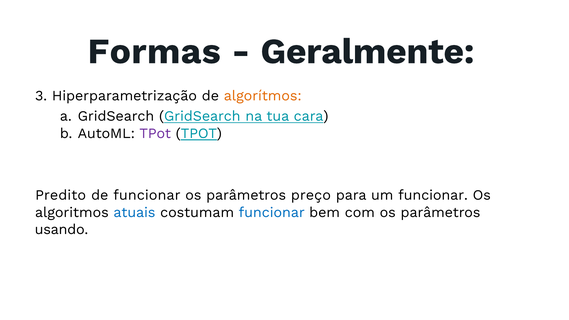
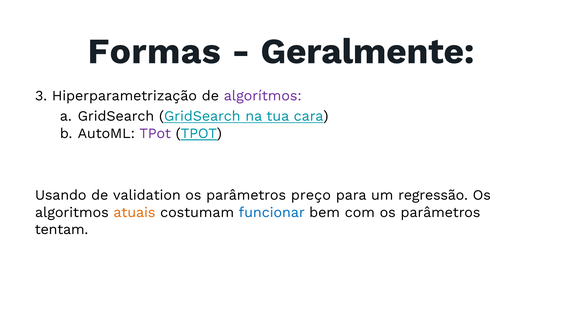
algorítmos colour: orange -> purple (263, 96)
Predito: Predito -> Usando (61, 195)
de funcionar: funcionar -> validation (147, 195)
um funcionar: funcionar -> regressão (433, 195)
atuais colour: blue -> orange (134, 212)
usando: usando -> tentam (62, 229)
